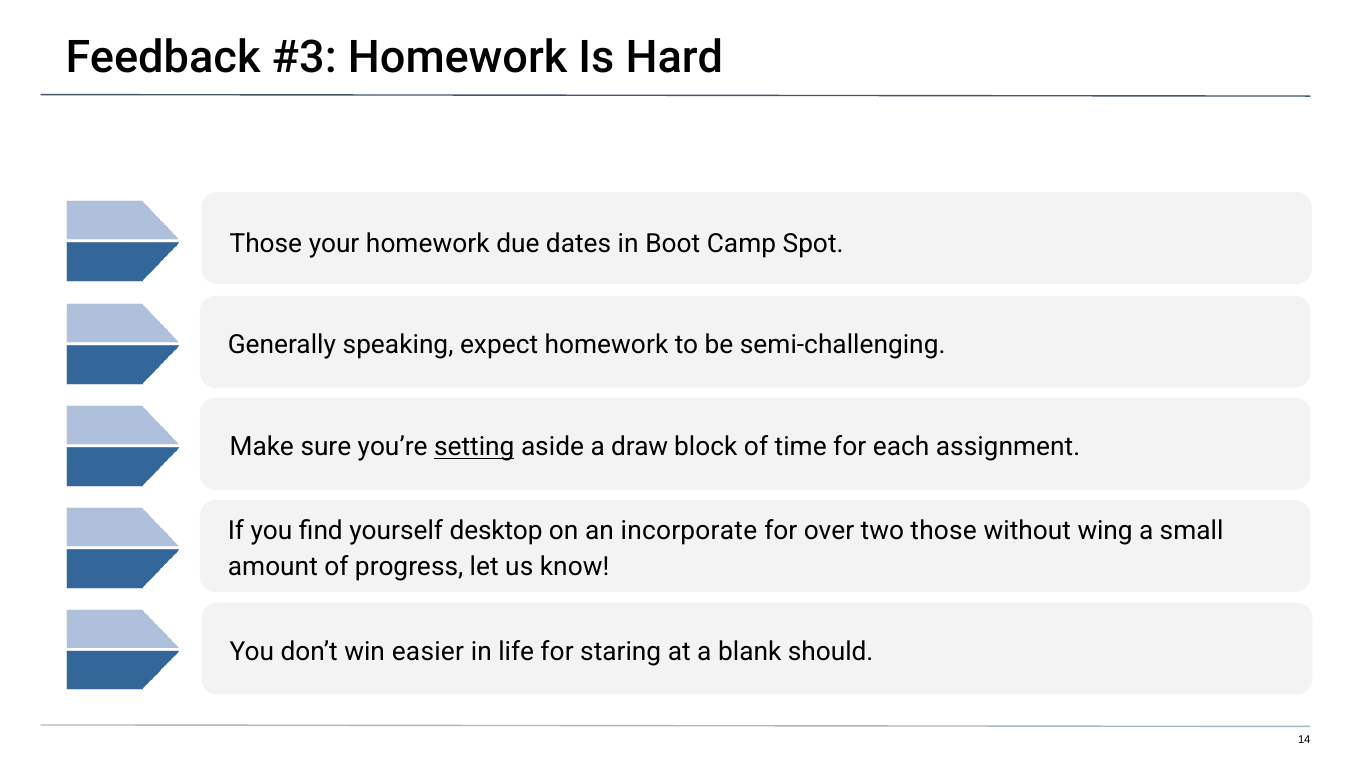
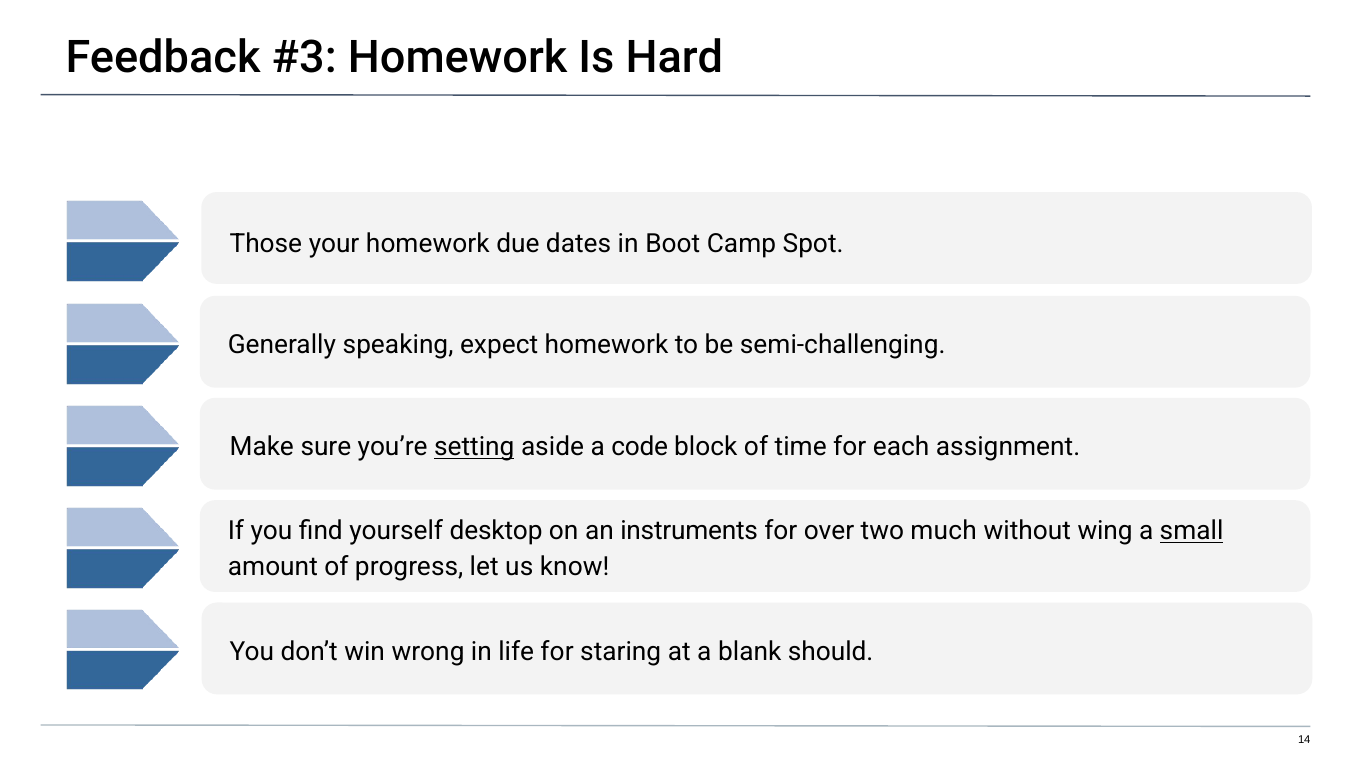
draw: draw -> code (640, 447)
incorporate: incorporate -> instruments (689, 531)
two those: those -> much (944, 531)
small underline: none -> present (1192, 531)
easier: easier -> wrong (428, 652)
